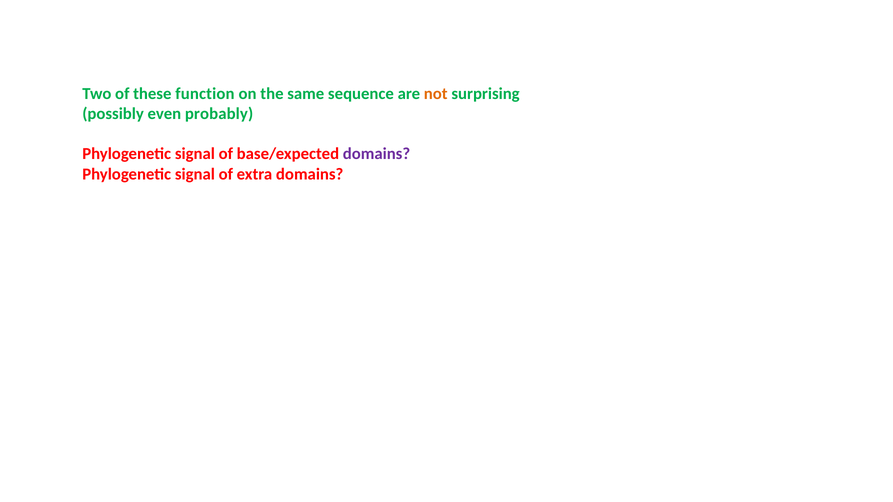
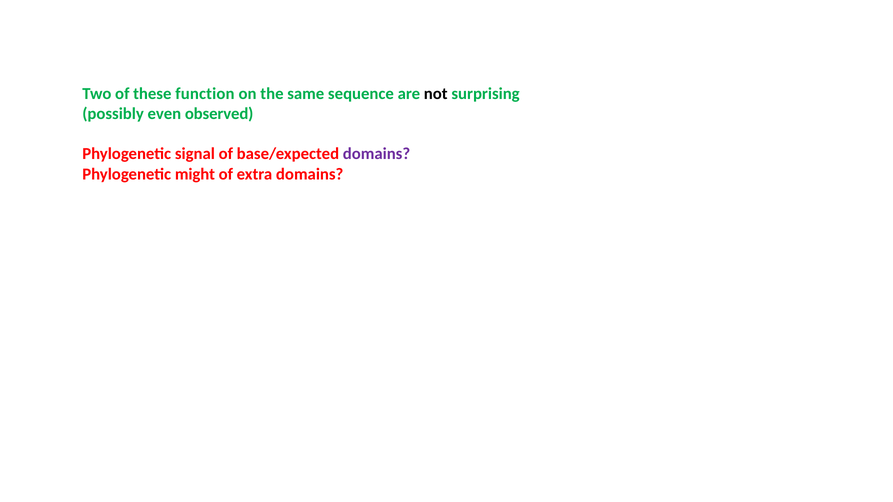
not colour: orange -> black (436, 94)
probably: probably -> observed (219, 114)
signal: signal -> might (195, 174)
